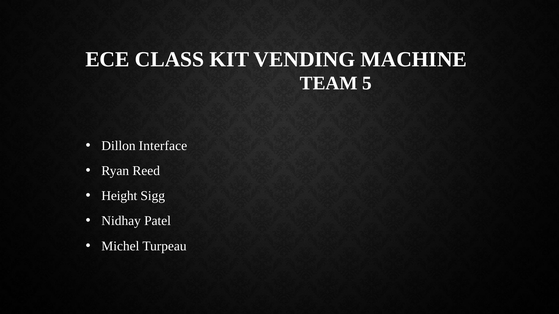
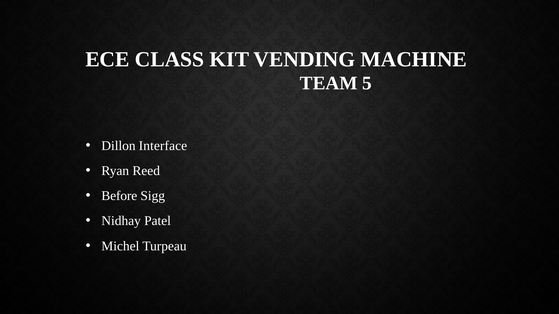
Height: Height -> Before (119, 196)
